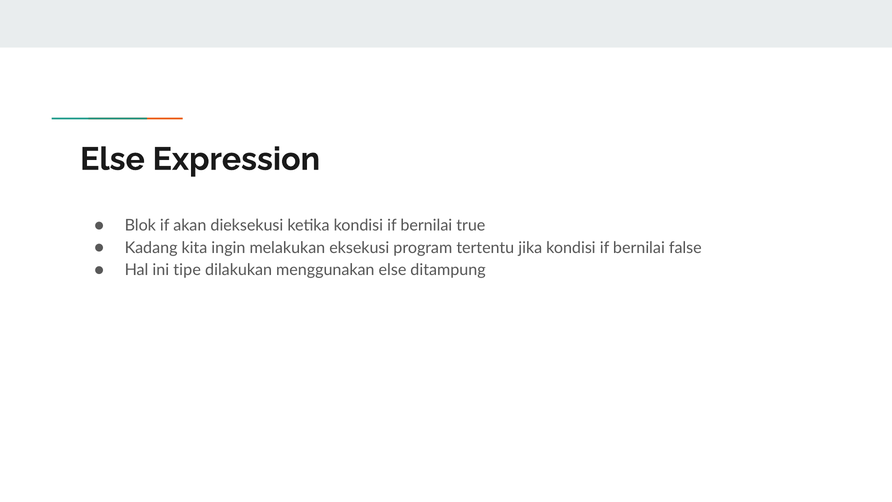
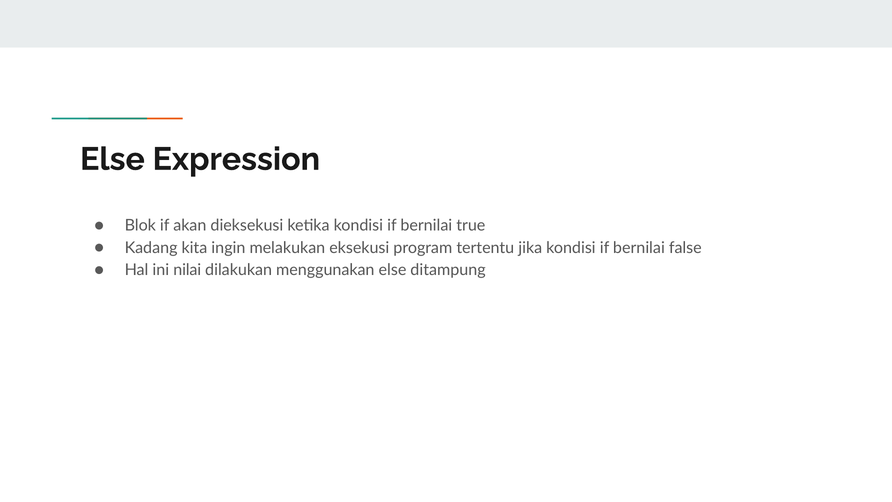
tipe: tipe -> nilai (187, 270)
